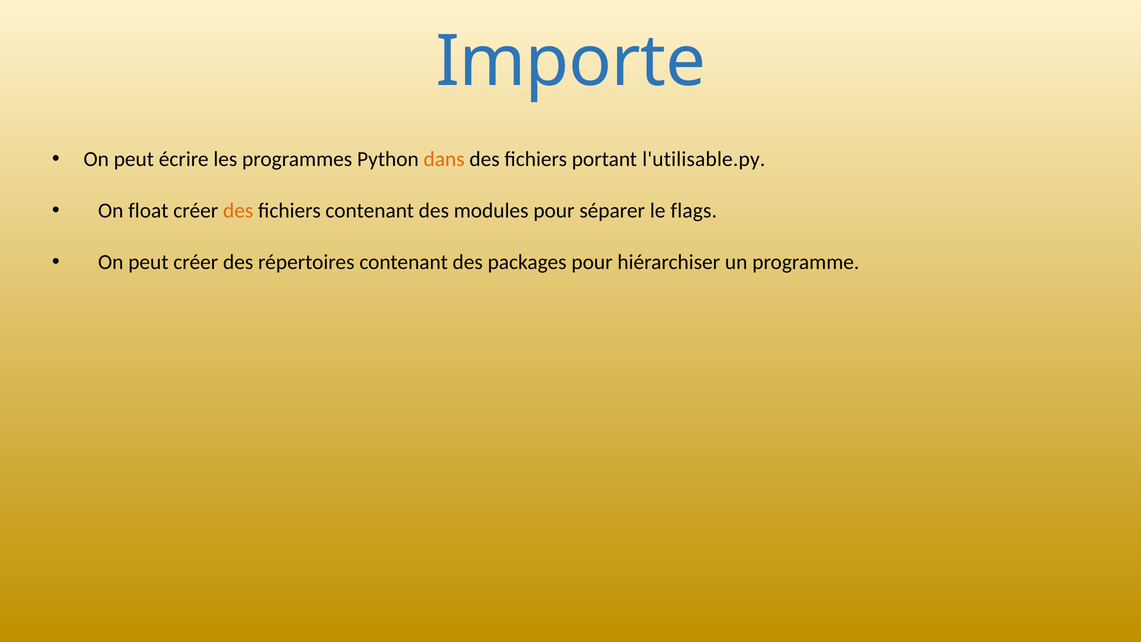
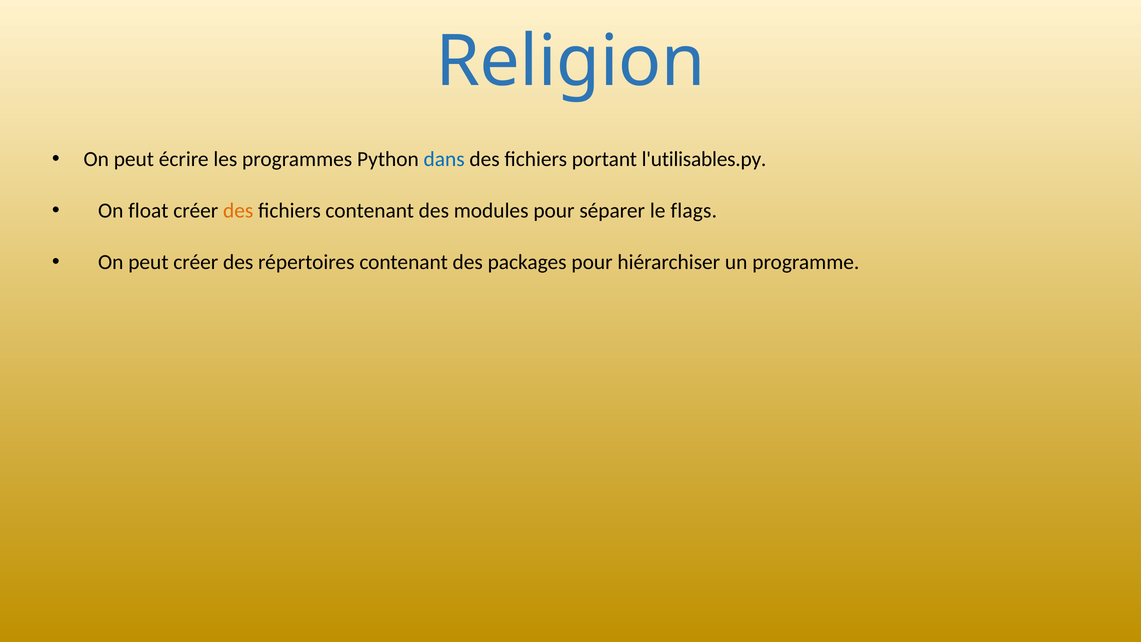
Importe: Importe -> Religion (571, 62)
dans colour: orange -> blue (444, 159)
l'utilisable.py: l'utilisable.py -> l'utilisables.py (704, 159)
